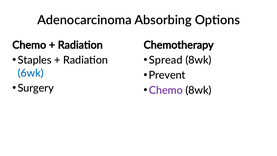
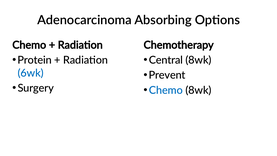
Staples: Staples -> Protein (35, 60)
Spread: Spread -> Central (166, 60)
Chemo colour: purple -> blue (166, 90)
